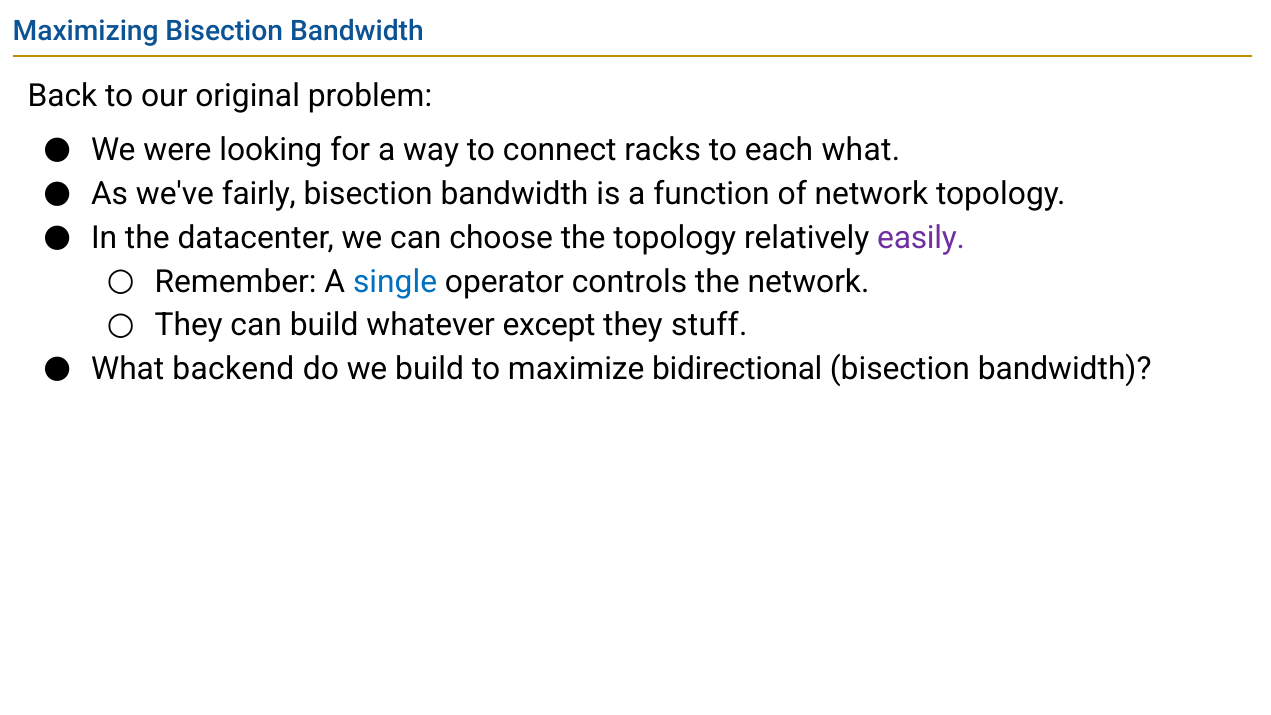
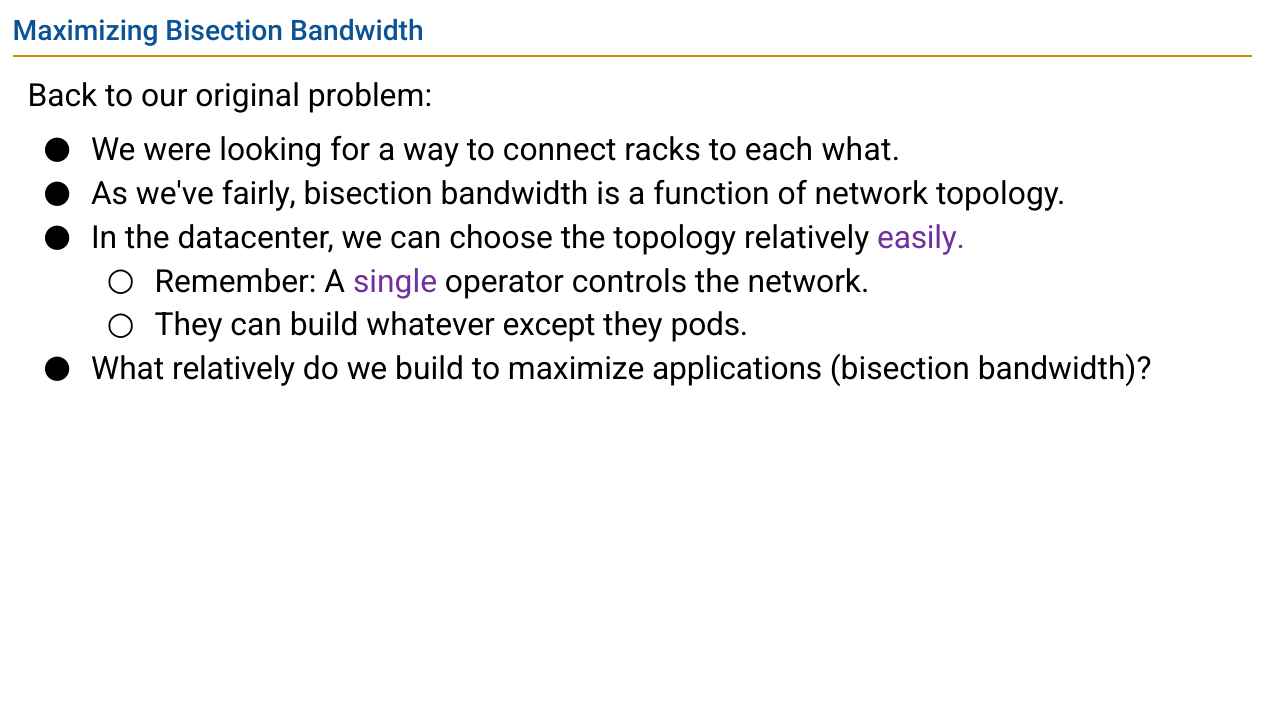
single colour: blue -> purple (395, 282)
stuff: stuff -> pods (710, 325)
What backend: backend -> relatively (234, 369)
bidirectional: bidirectional -> applications (737, 369)
